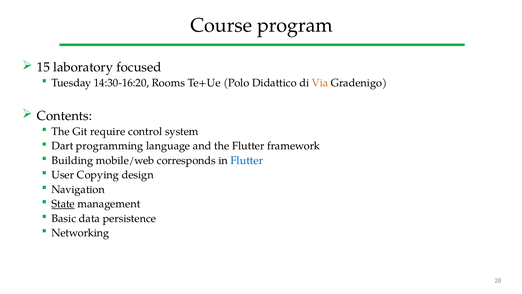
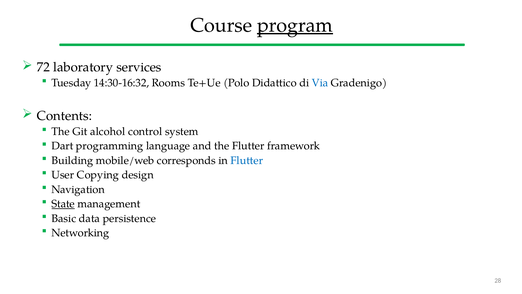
program underline: none -> present (295, 25)
15: 15 -> 72 (43, 67)
focused: focused -> services (139, 67)
14:30-16:20: 14:30-16:20 -> 14:30-16:32 (122, 83)
Via colour: orange -> blue (320, 83)
require: require -> alcohol (108, 131)
